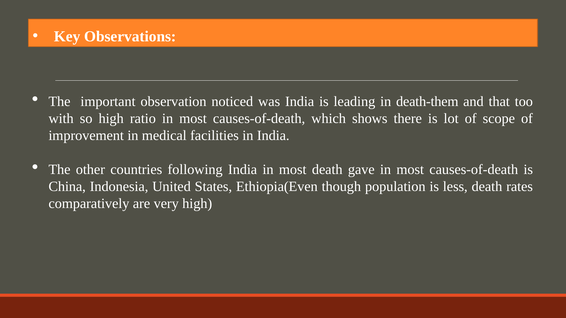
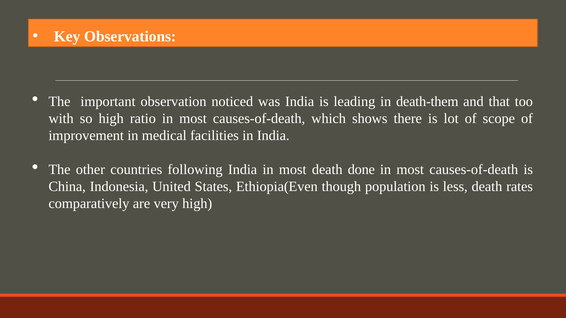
gave: gave -> done (361, 170)
